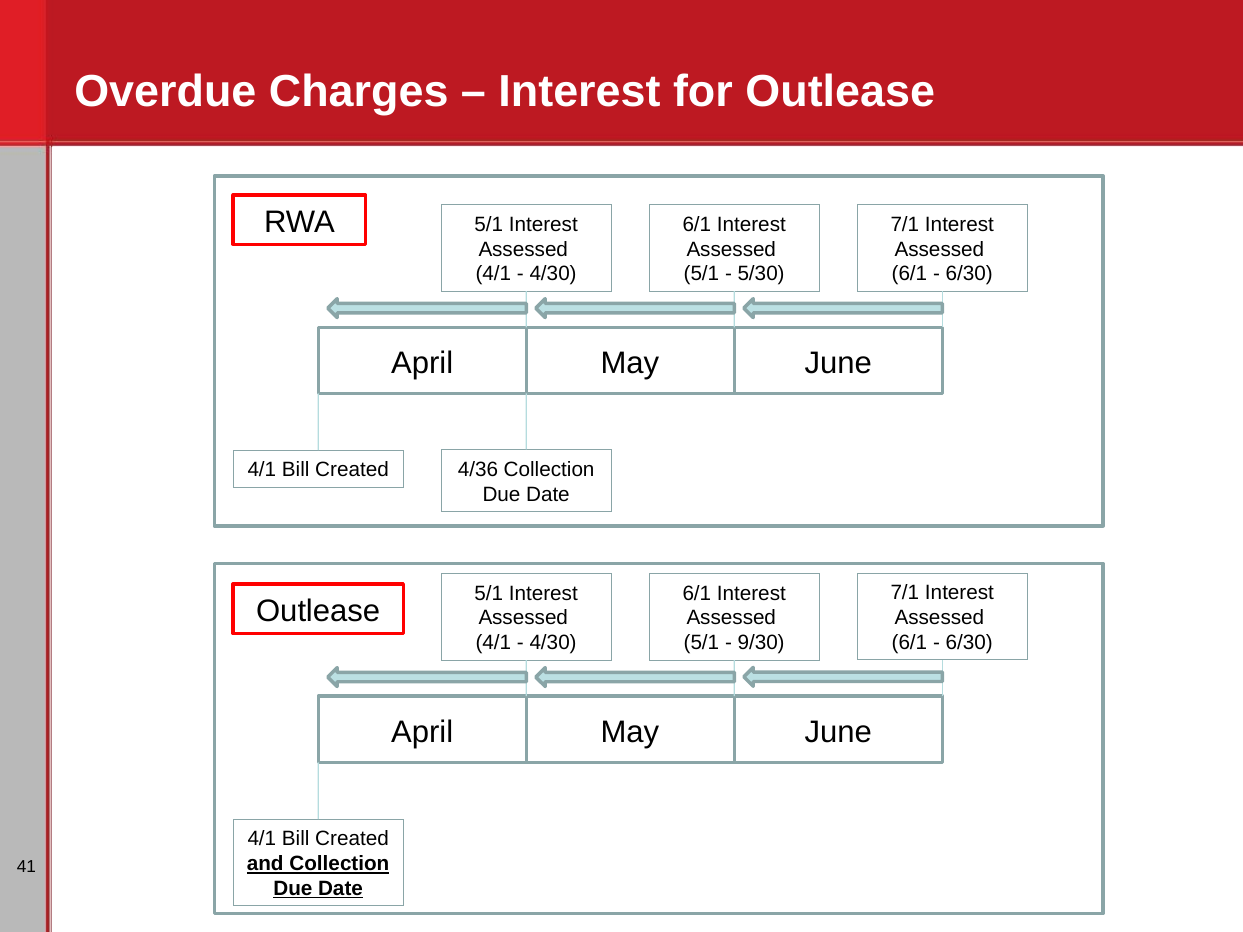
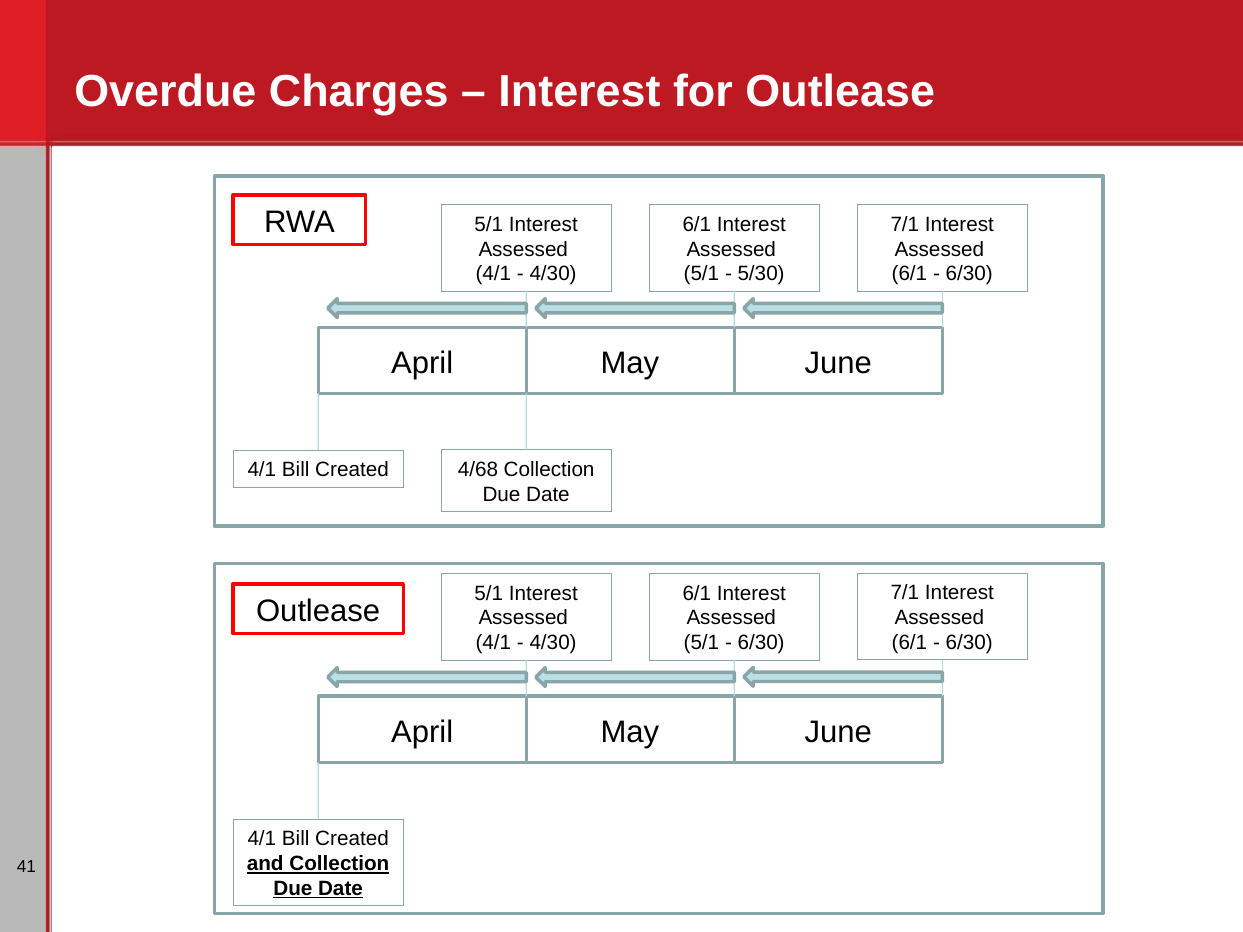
4/36: 4/36 -> 4/68 (478, 469)
9/30: 9/30 -> 6/30 (761, 643)
